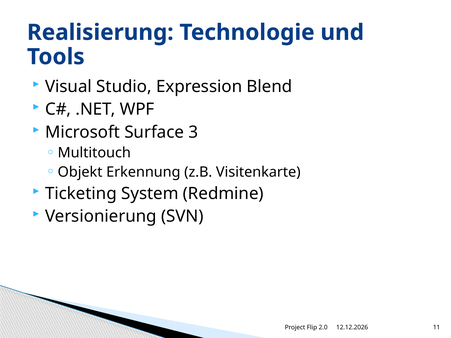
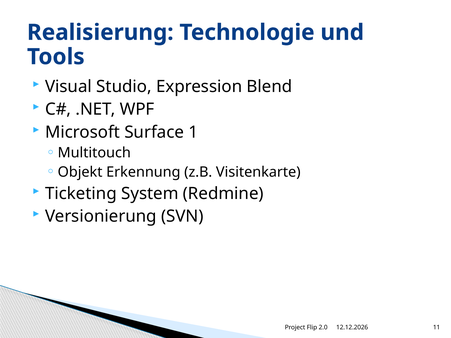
3: 3 -> 1 (193, 132)
